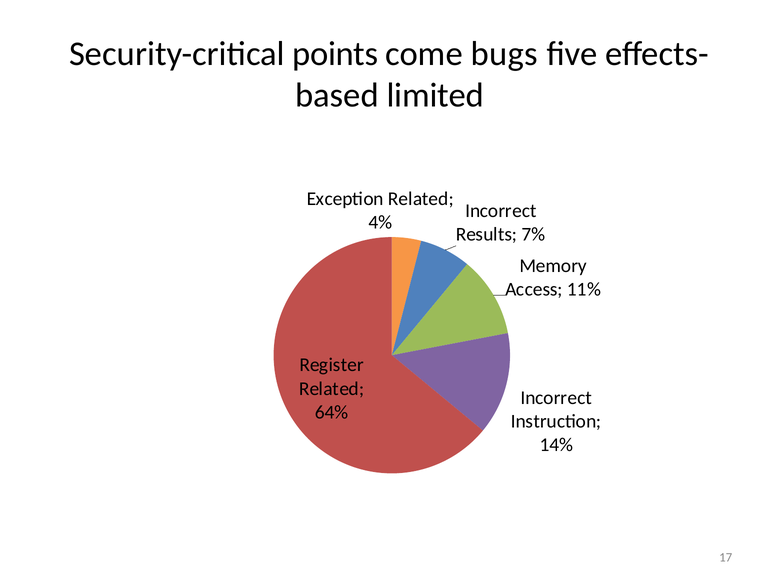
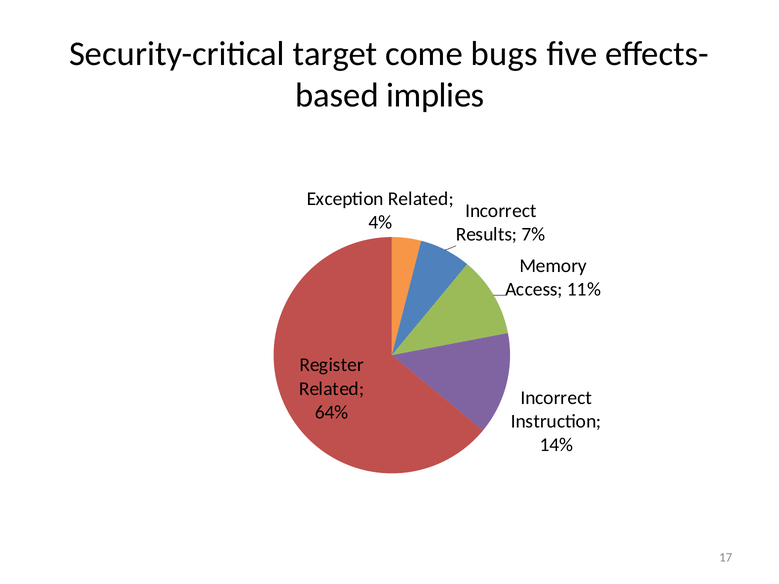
points: points -> target (335, 54)
limited: limited -> implies (435, 95)
